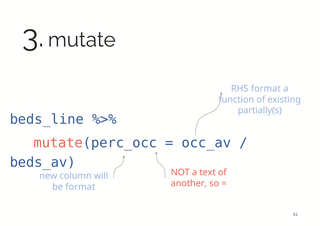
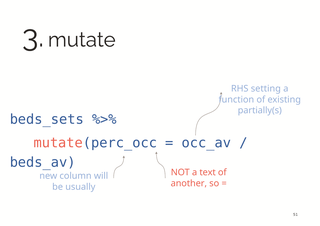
RHS format: format -> setting (266, 89)
beds_line: beds_line -> beds_sets (47, 119)
be format: format -> usually (80, 187)
